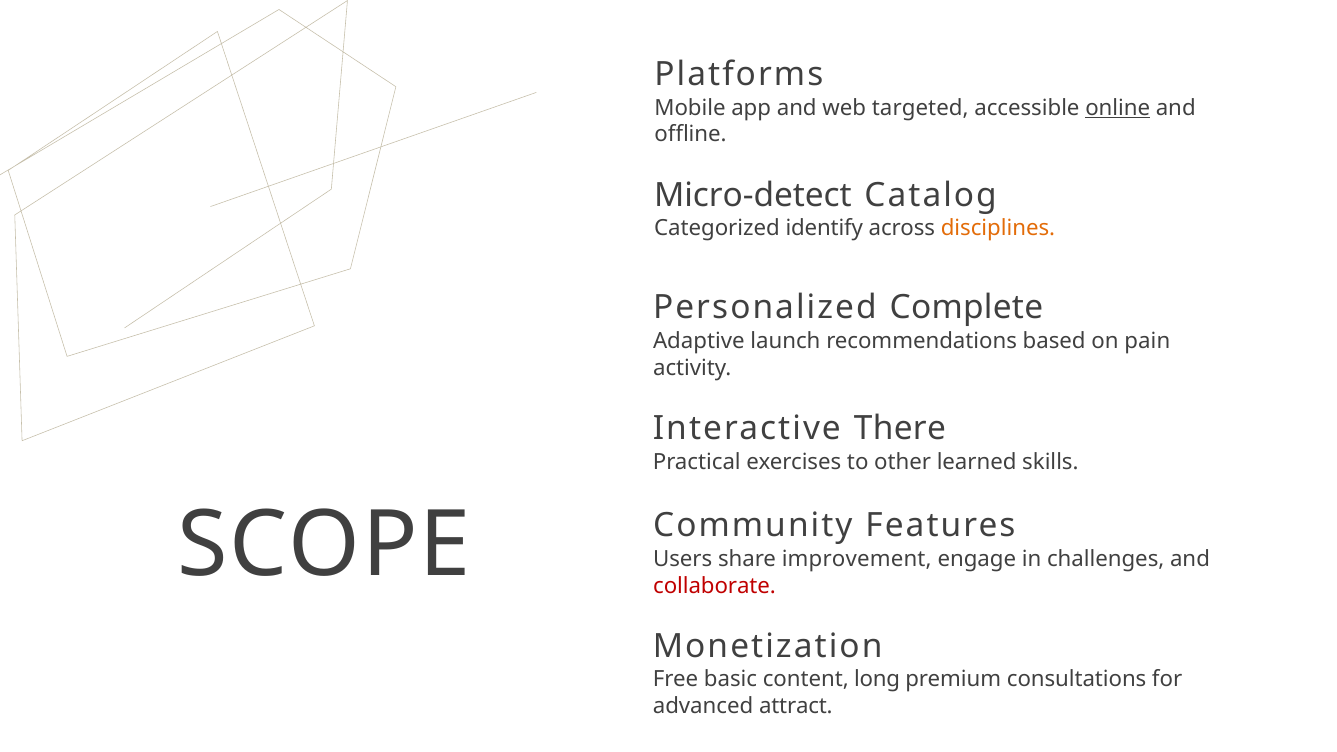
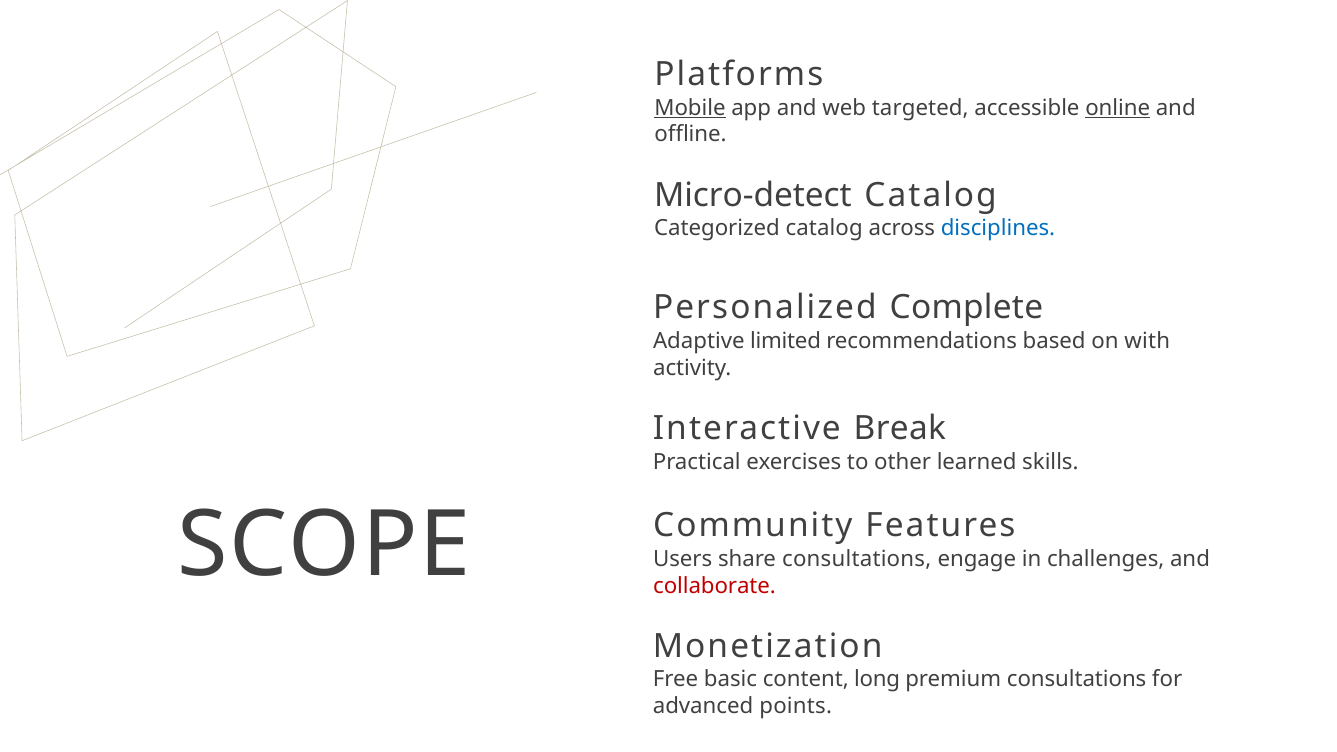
Mobile underline: none -> present (690, 108)
Categorized identify: identify -> catalog (824, 228)
disciplines colour: orange -> blue (998, 228)
launch: launch -> limited (786, 341)
pain: pain -> with (1147, 341)
There: There -> Break (900, 429)
share improvement: improvement -> consultations (857, 559)
attract: attract -> points (796, 706)
